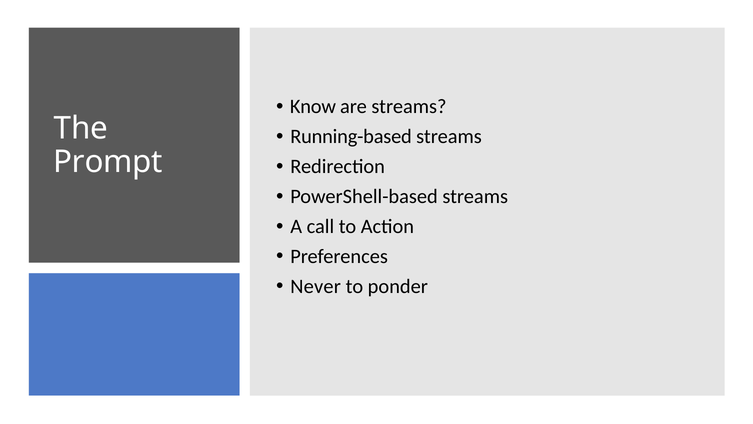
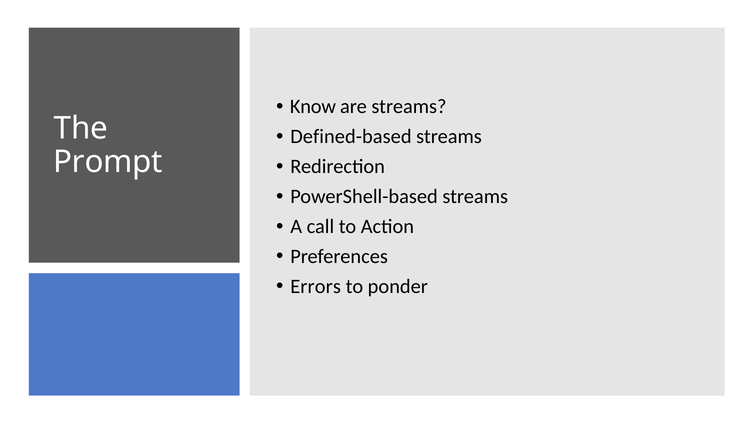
Running-based: Running-based -> Defined-based (351, 137)
Never: Never -> Errors (316, 286)
